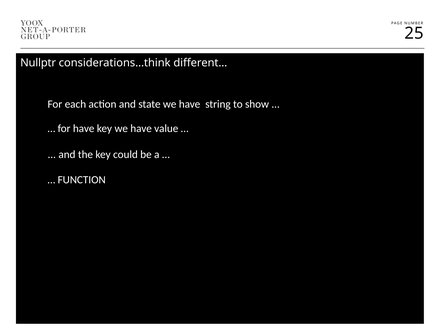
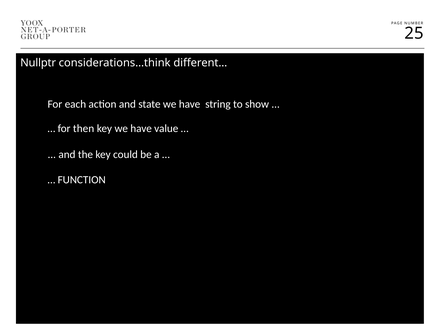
for have: have -> then (84, 128)
